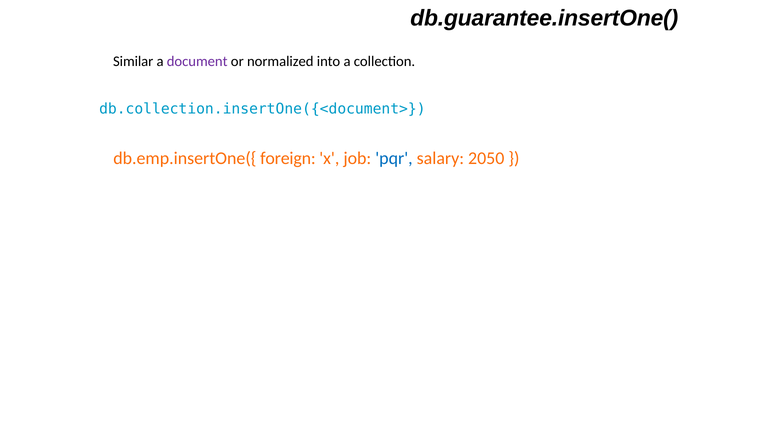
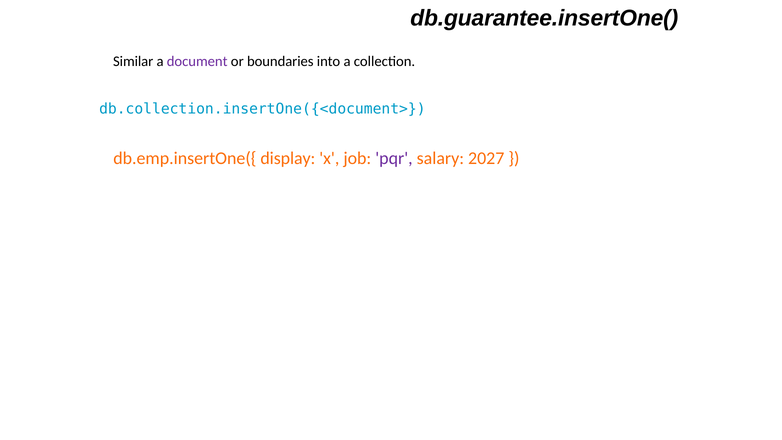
normalized: normalized -> boundaries (280, 62)
foreign: foreign -> display (288, 158)
pqr colour: blue -> purple (394, 158)
2050: 2050 -> 2027 (486, 158)
